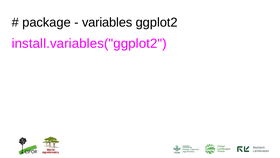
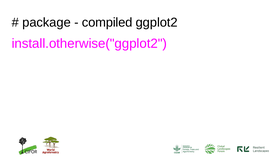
variables: variables -> compiled (107, 22)
install.variables("ggplot2: install.variables("ggplot2 -> install.otherwise("ggplot2 (89, 43)
